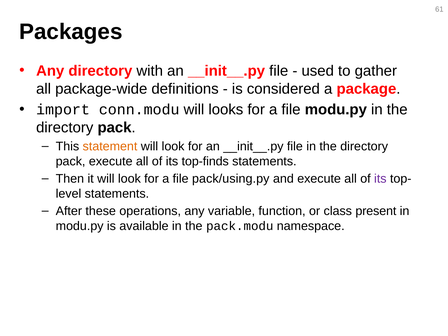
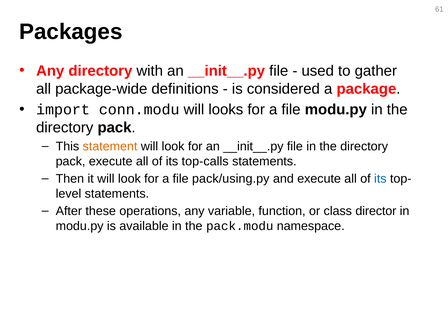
top-finds: top-finds -> top-calls (205, 161)
its colour: purple -> blue (380, 179)
present: present -> director (376, 211)
